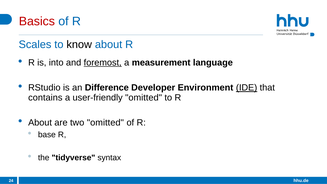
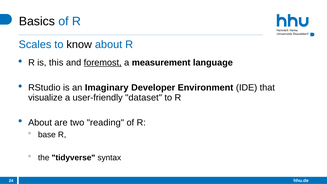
Basics colour: red -> black (37, 21)
into: into -> this (56, 63)
Difference: Difference -> Imaginary (107, 88)
IDE underline: present -> none (247, 88)
contains: contains -> visualize (45, 98)
user-friendly omitted: omitted -> dataset (144, 98)
two omitted: omitted -> reading (105, 123)
